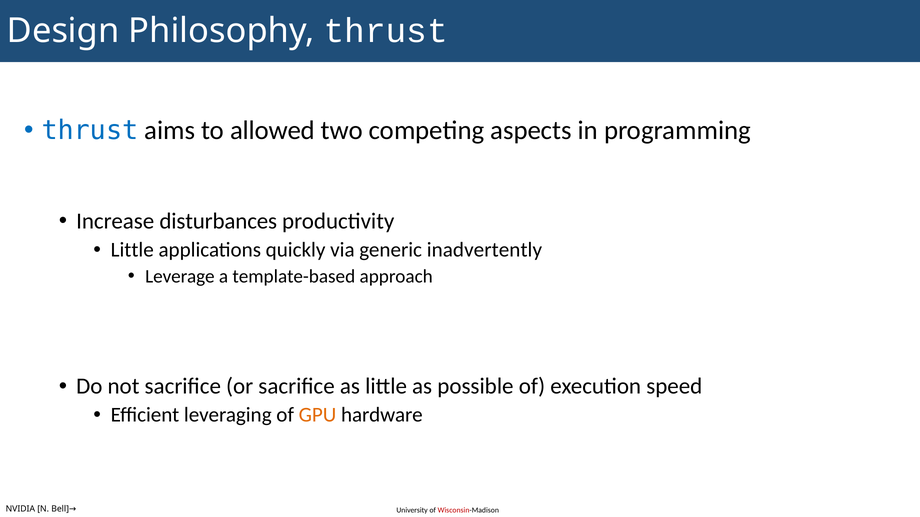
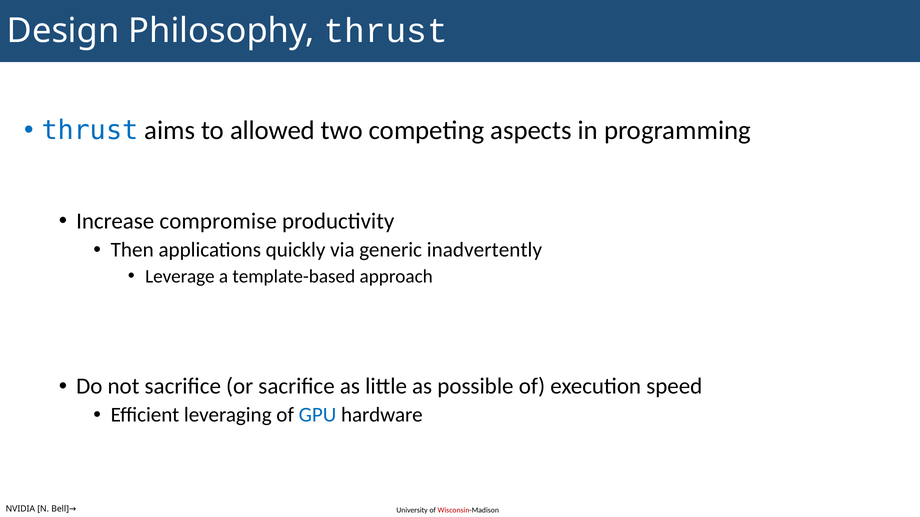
disturbances: disturbances -> compromise (218, 222)
Little: Little -> Then (132, 250)
GPU colour: orange -> blue (317, 415)
